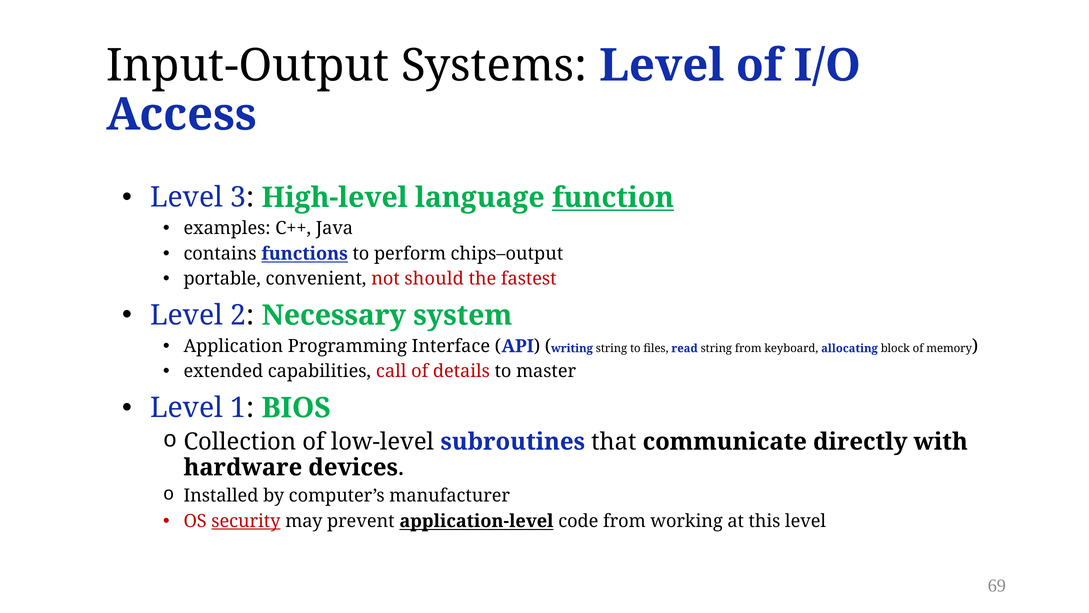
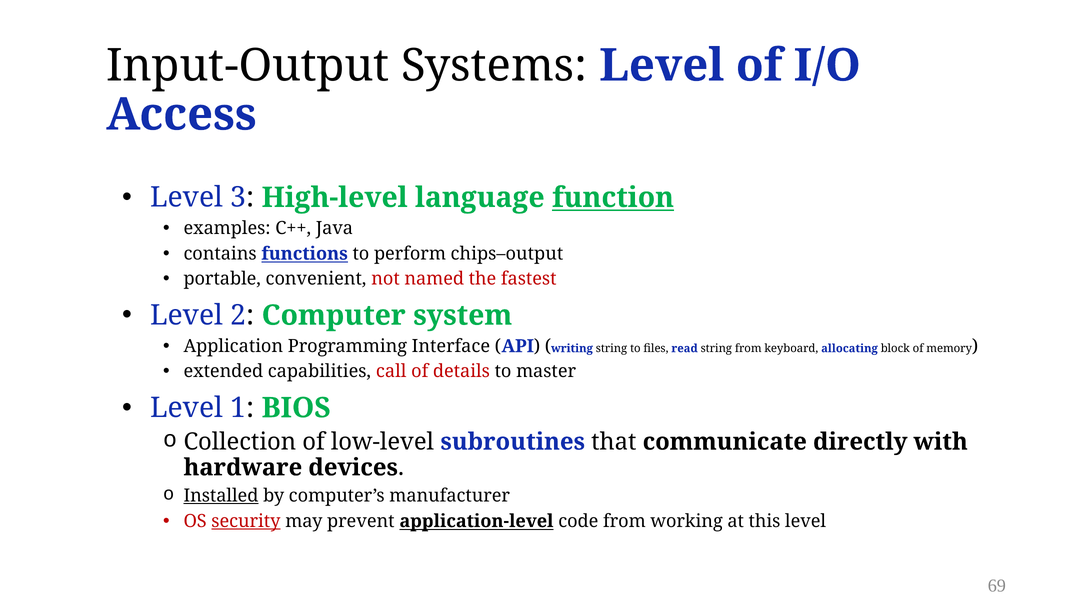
should: should -> named (434, 279)
Necessary: Necessary -> Computer (334, 315)
Installed underline: none -> present (221, 496)
